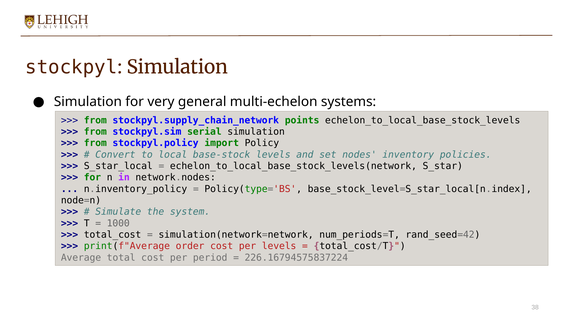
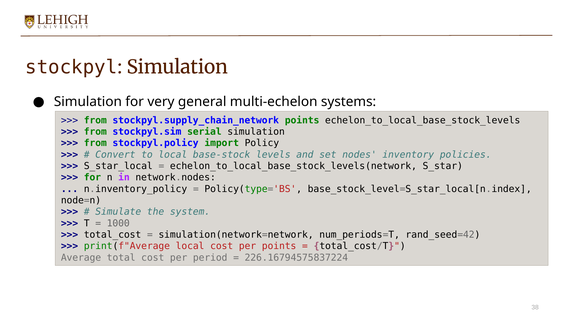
print(f"Average order: order -> local (190, 246)
per levels: levels -> points (279, 246)
